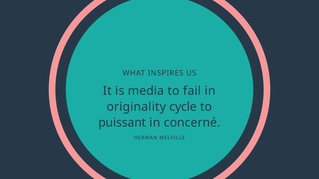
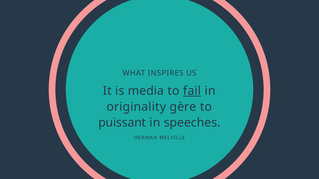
fail underline: none -> present (192, 91)
cycle: cycle -> gère (183, 107)
concerné: concerné -> speeches (192, 123)
